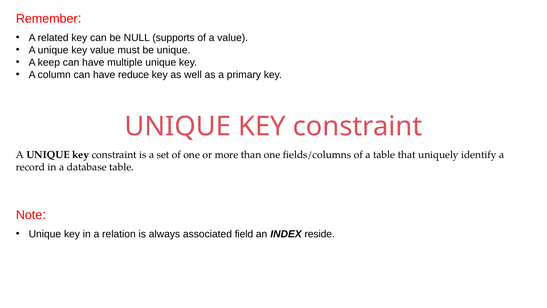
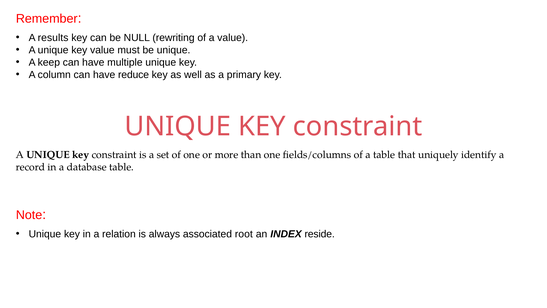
related: related -> results (53, 38)
supports: supports -> rewriting (173, 38)
field: field -> root (244, 234)
